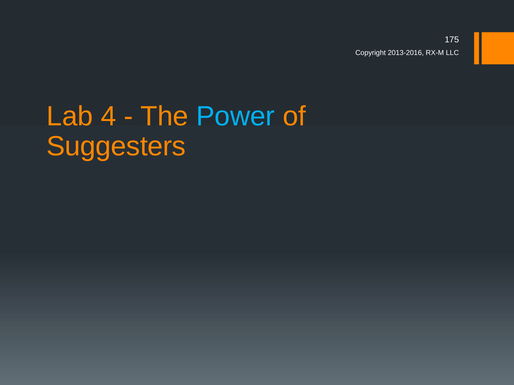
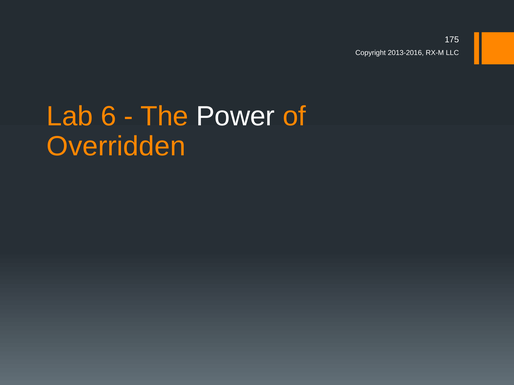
4: 4 -> 6 (108, 116)
Power colour: light blue -> white (235, 116)
Suggesters: Suggesters -> Overridden (116, 146)
